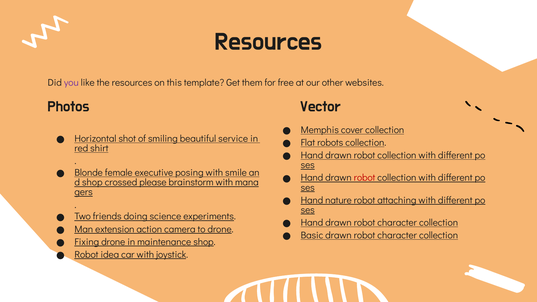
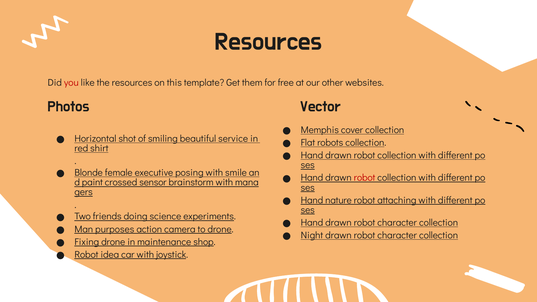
you colour: purple -> red (71, 83)
shop: shop -> paint (92, 182)
please: please -> sensor (153, 182)
extension: extension -> purposes (115, 229)
Basic: Basic -> Night (312, 235)
